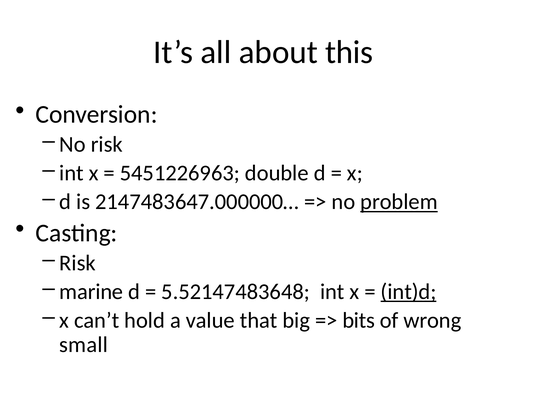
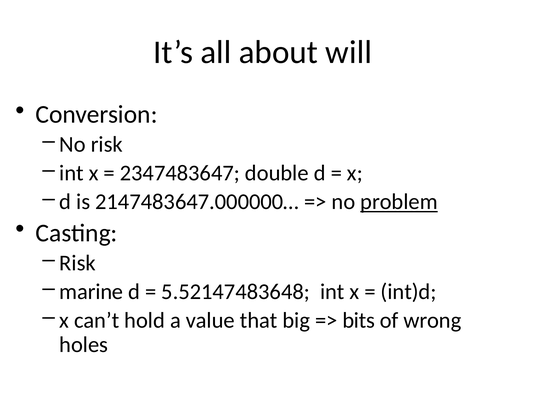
this: this -> will (349, 52)
5451226963: 5451226963 -> 2347483647 (180, 173)
int)d underline: present -> none (409, 291)
small: small -> holes (84, 345)
